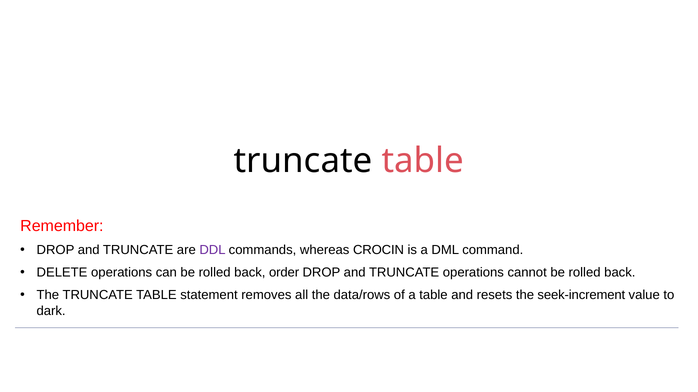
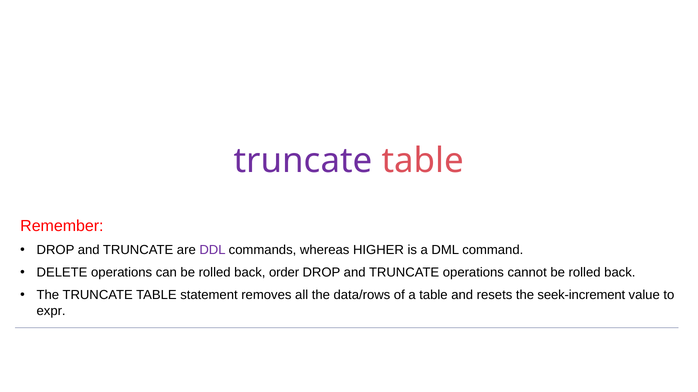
truncate colour: black -> purple (303, 161)
CROCIN: CROCIN -> HIGHER (378, 250)
dark: dark -> expr (51, 311)
